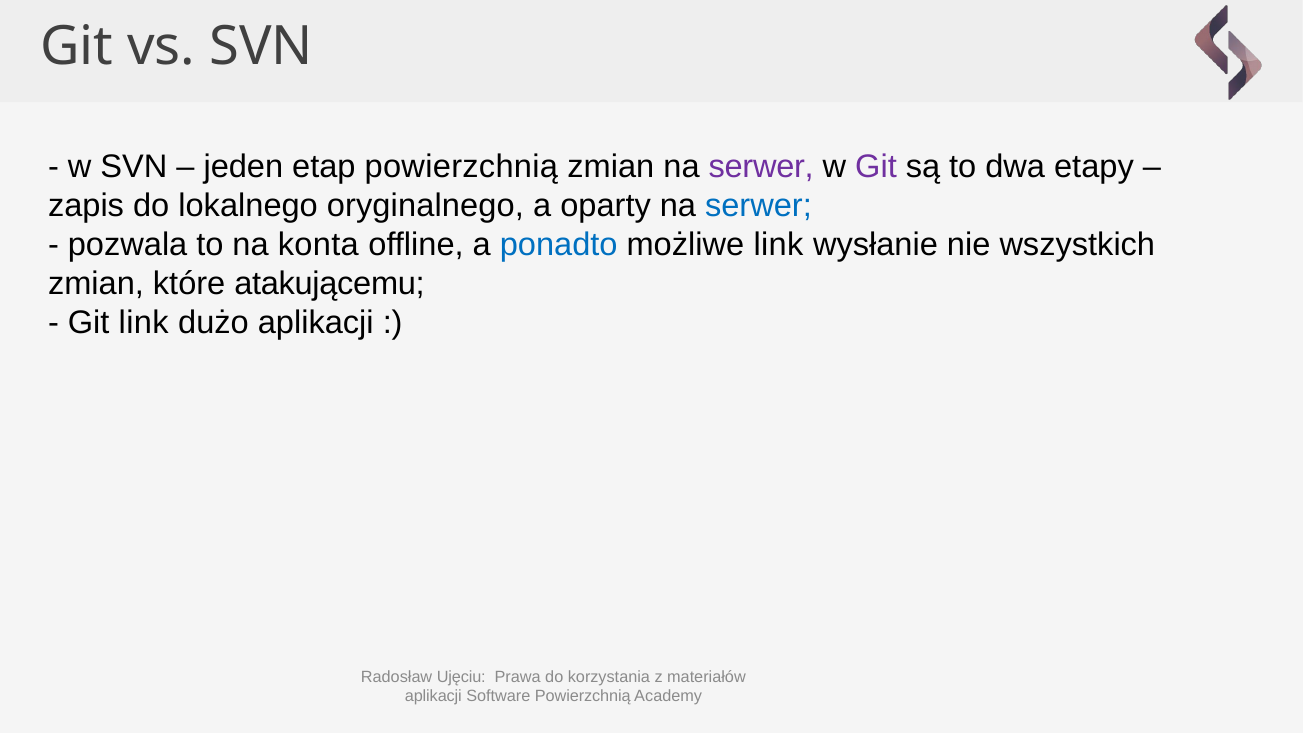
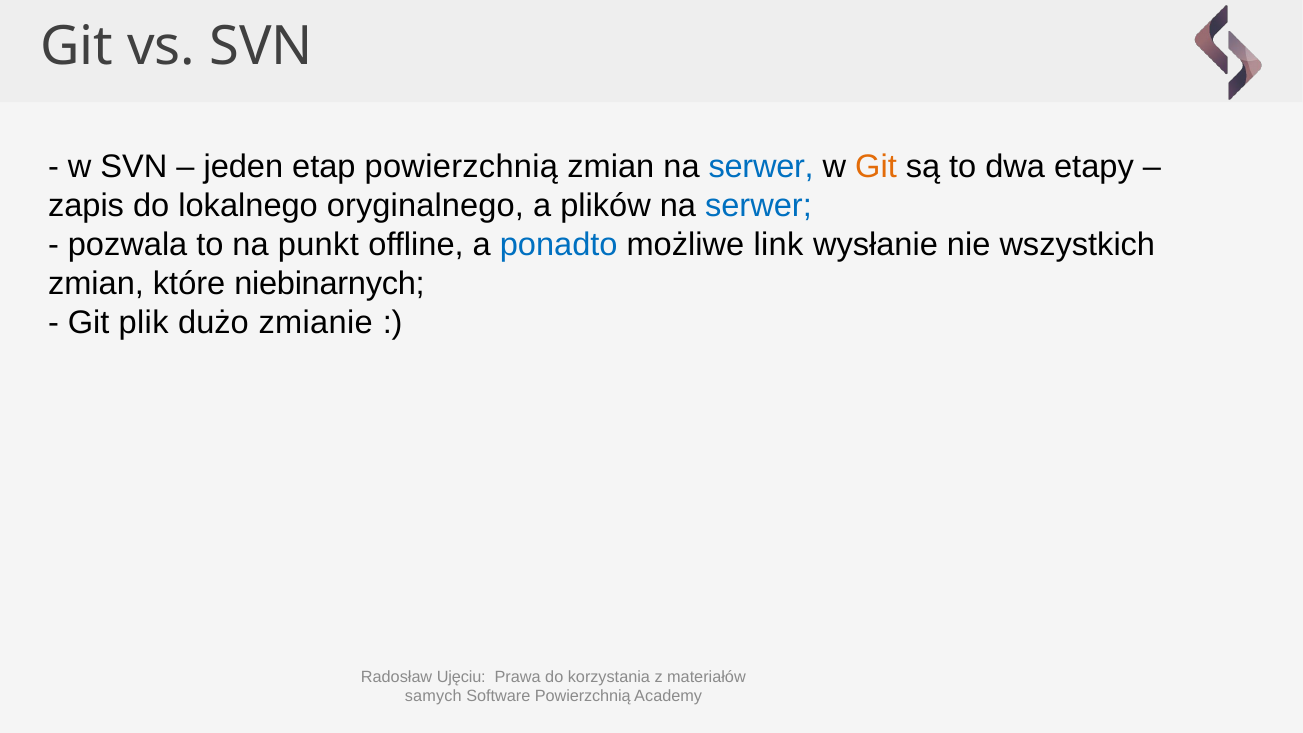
serwer colour: purple -> blue (761, 167)
Git colour: purple -> orange (876, 167)
oparty: oparty -> plików (606, 206)
konta: konta -> punkt (318, 245)
atakującemu: atakującemu -> niebinarnych (329, 284)
Git link: link -> plik (144, 323)
dużo aplikacji: aplikacji -> zmianie (316, 323)
aplikacji: aplikacji -> samych (433, 696)
